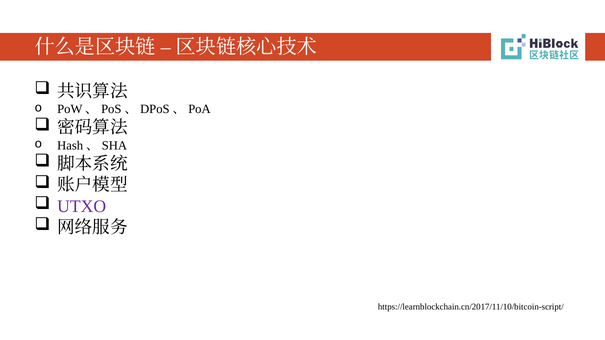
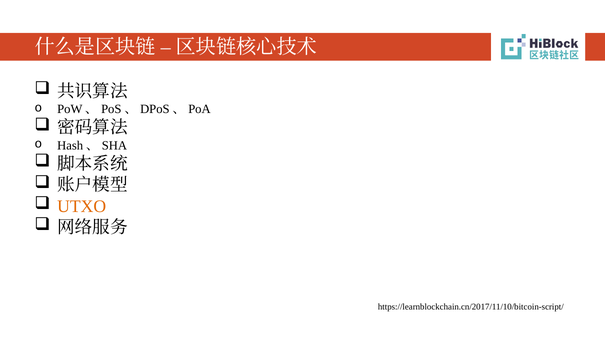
UTXO colour: purple -> orange (82, 206)
